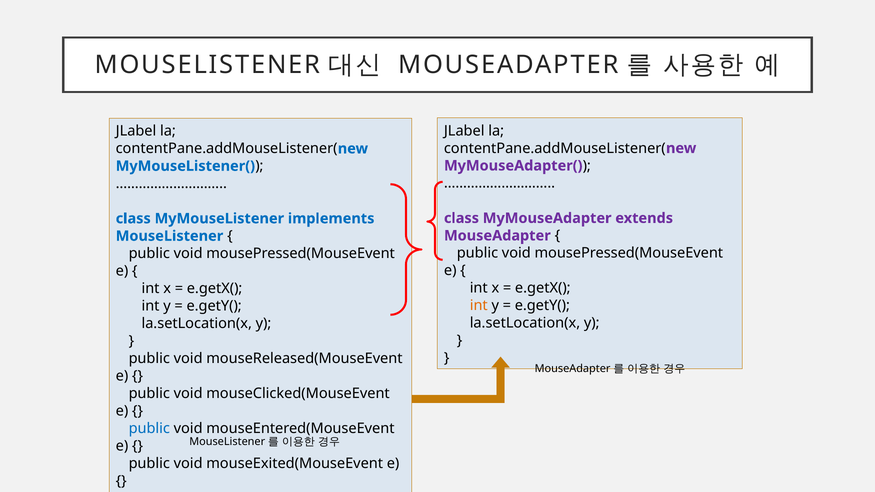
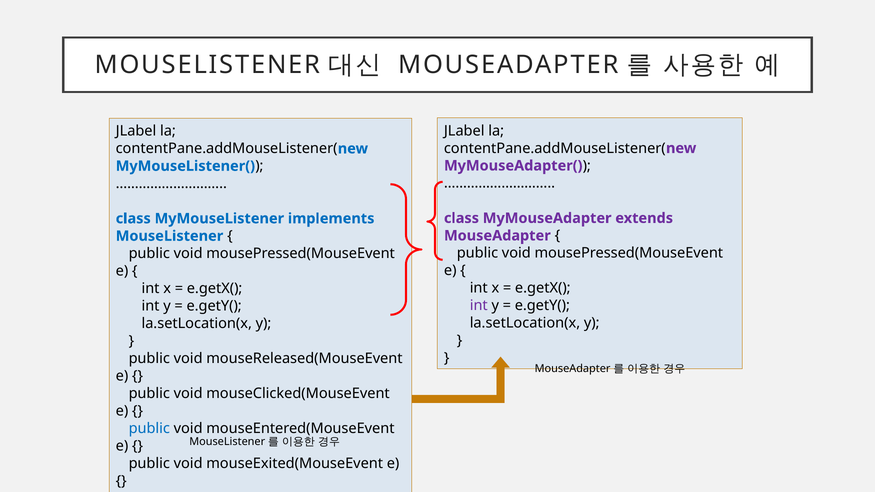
int colour: orange -> purple (479, 306)
